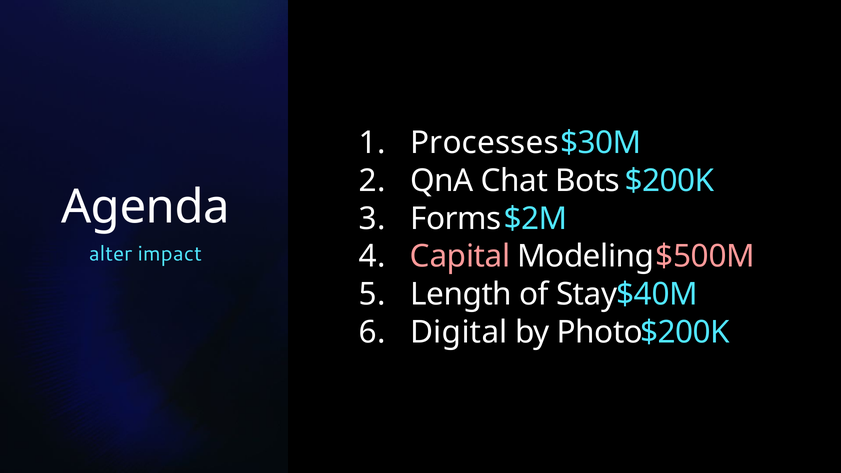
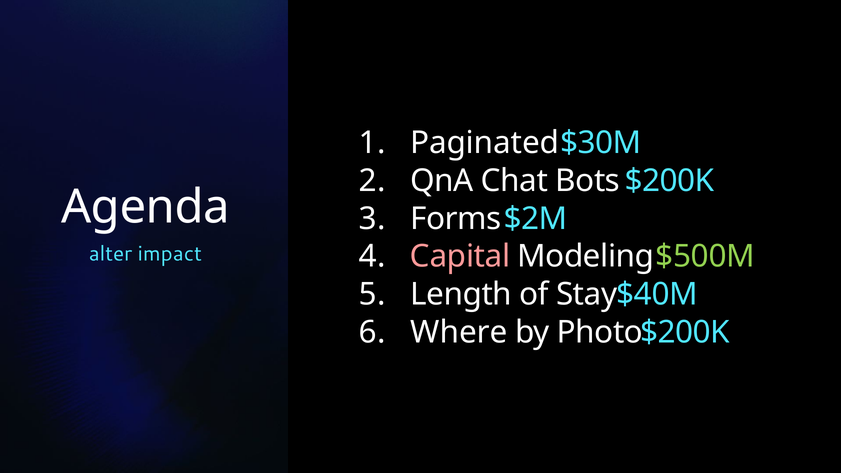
Processes: Processes -> Paginated (485, 143)
$500M colour: pink -> light green (705, 256)
Digital: Digital -> Where (459, 332)
